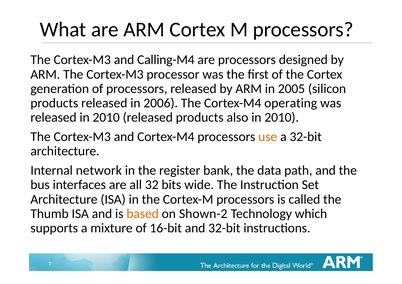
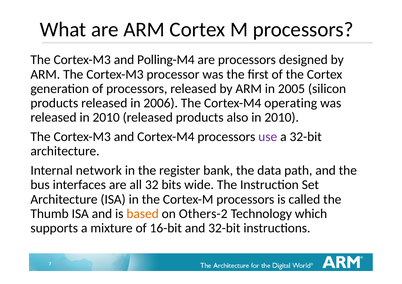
Calling-M4: Calling-M4 -> Polling-M4 (166, 60)
use colour: orange -> purple (268, 137)
Shown-2: Shown-2 -> Others-2 (203, 214)
